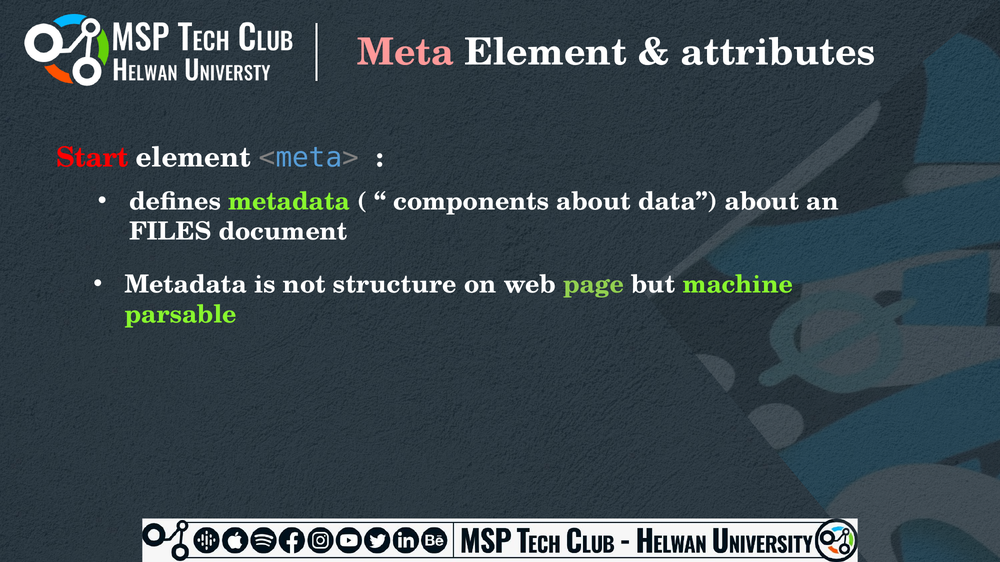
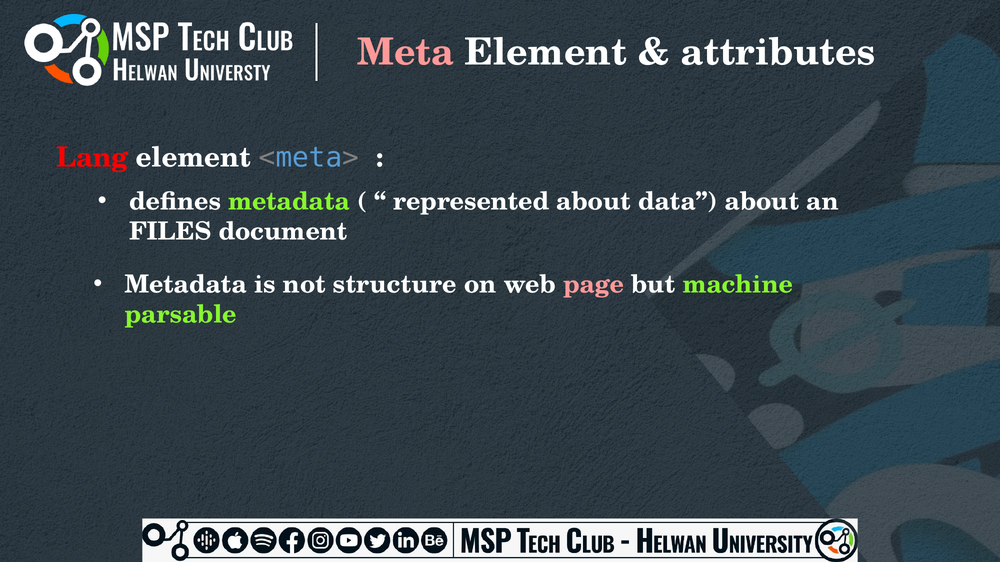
Start: Start -> Lang (92, 158)
components: components -> represented (471, 202)
page colour: light green -> pink (594, 285)
